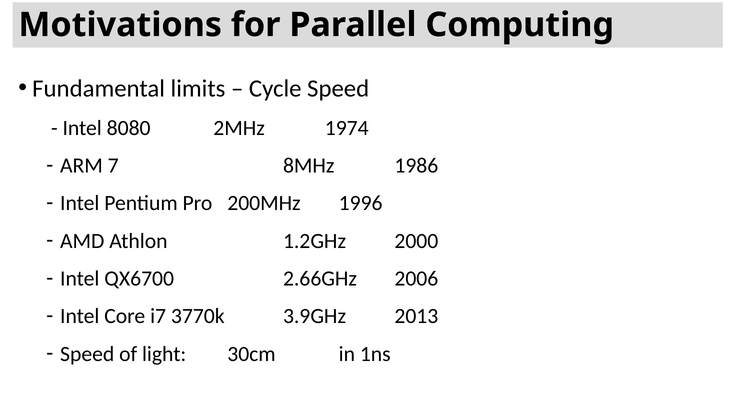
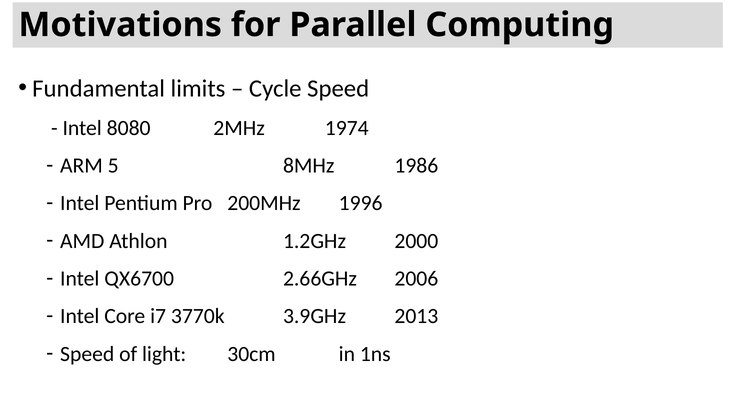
7: 7 -> 5 (113, 166)
